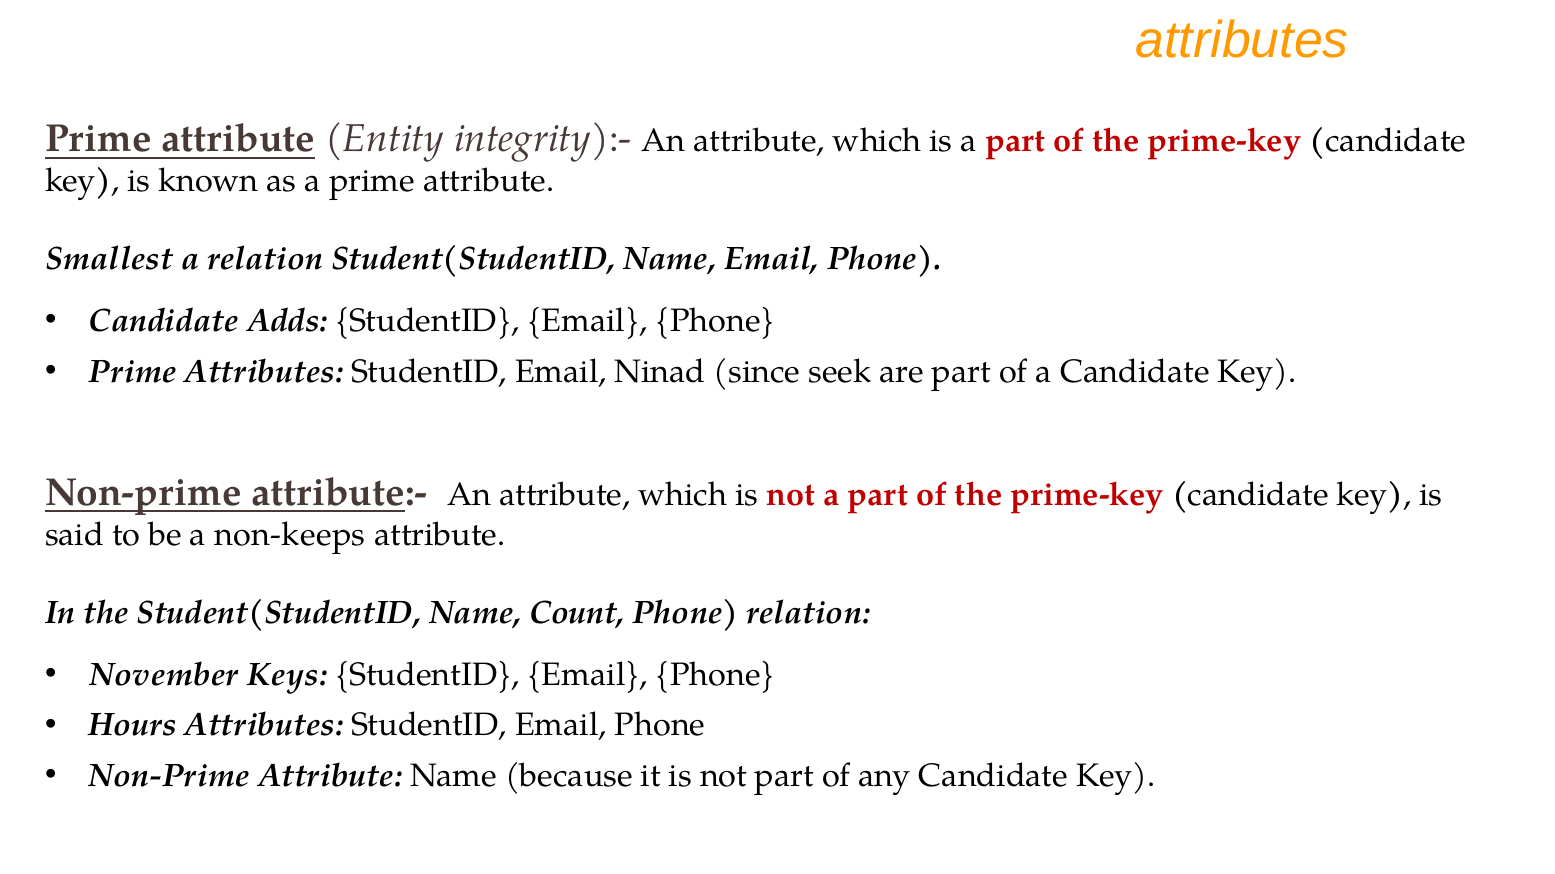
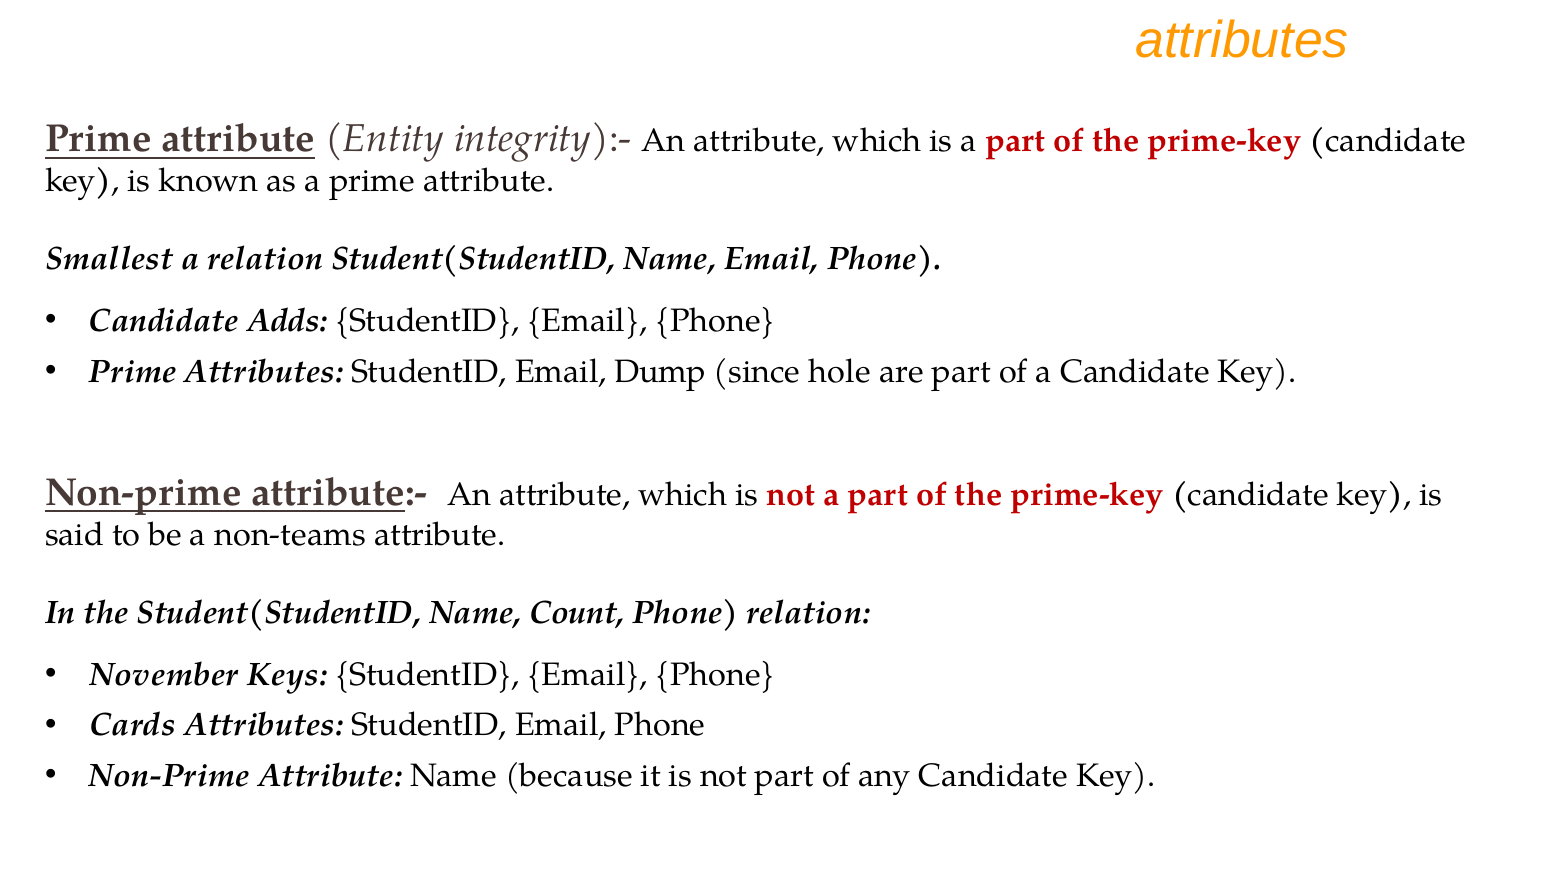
Ninad: Ninad -> Dump (660, 372)
seek: seek -> hole (840, 372)
non-keeps: non-keeps -> non-teams (290, 535)
Hours: Hours -> Cards (132, 726)
